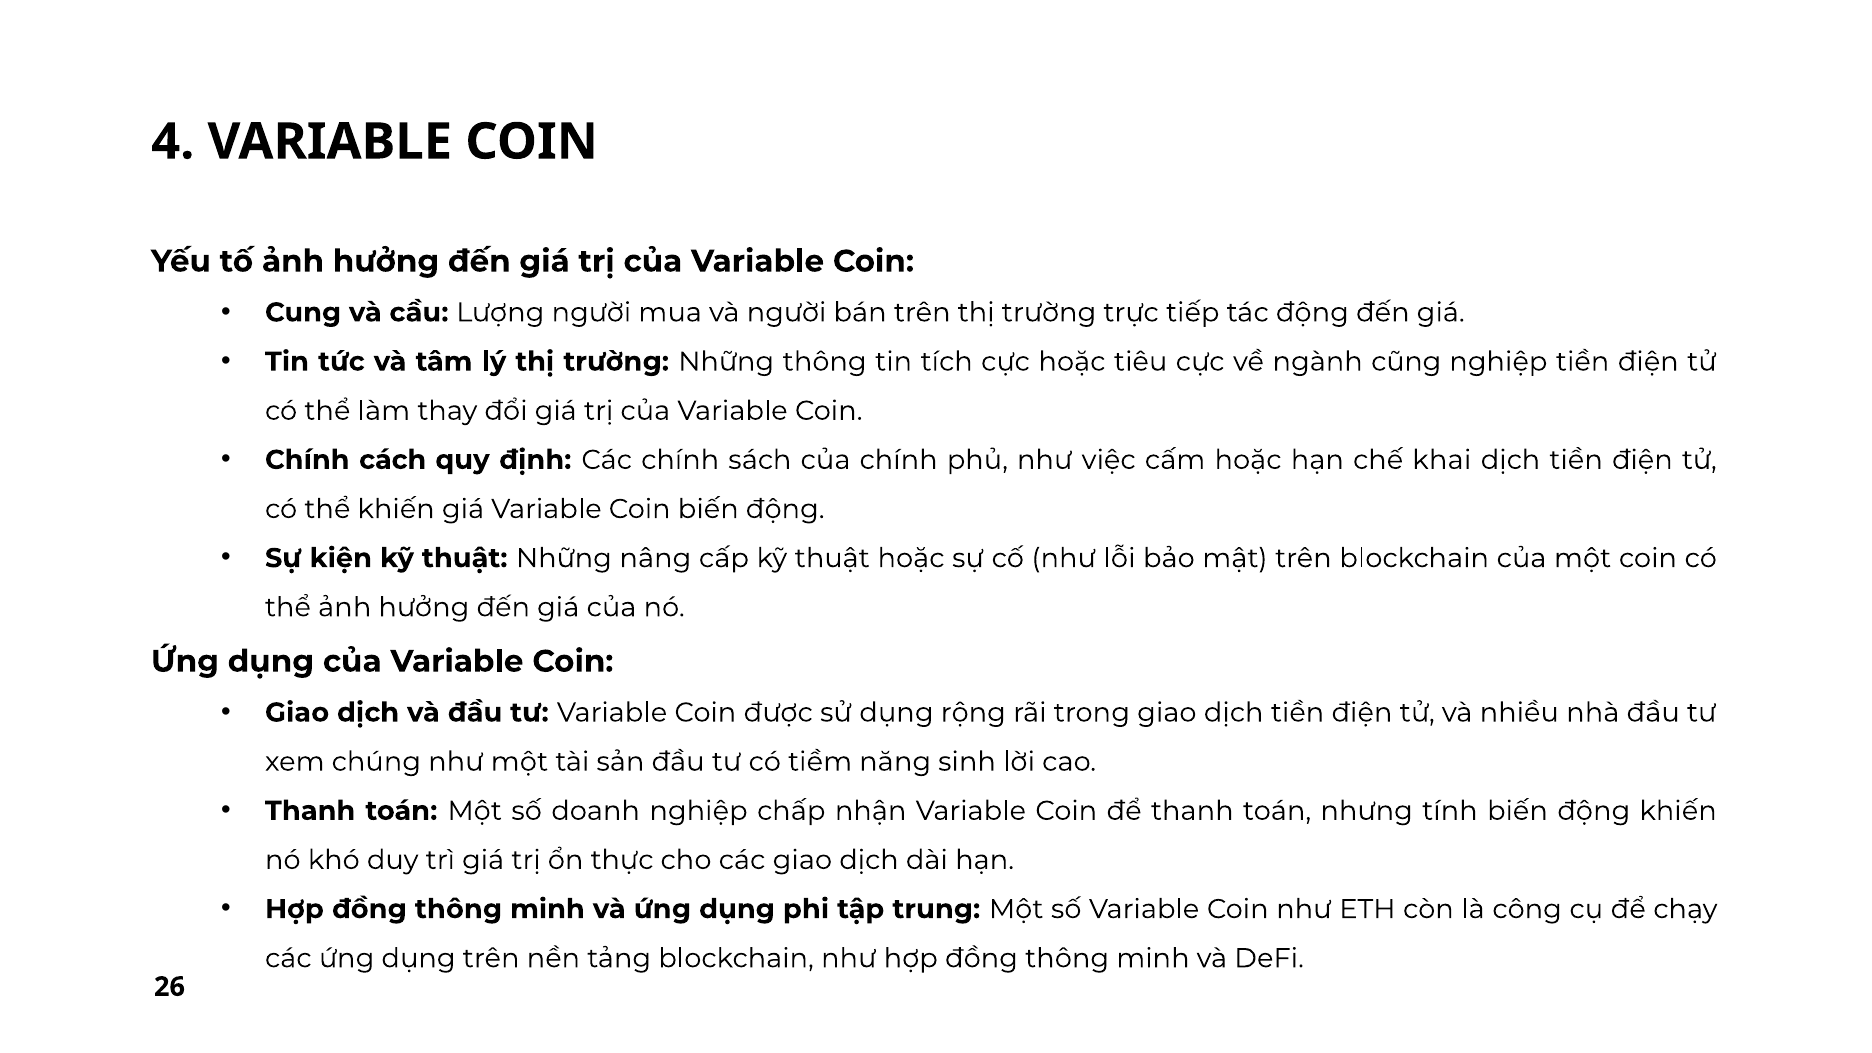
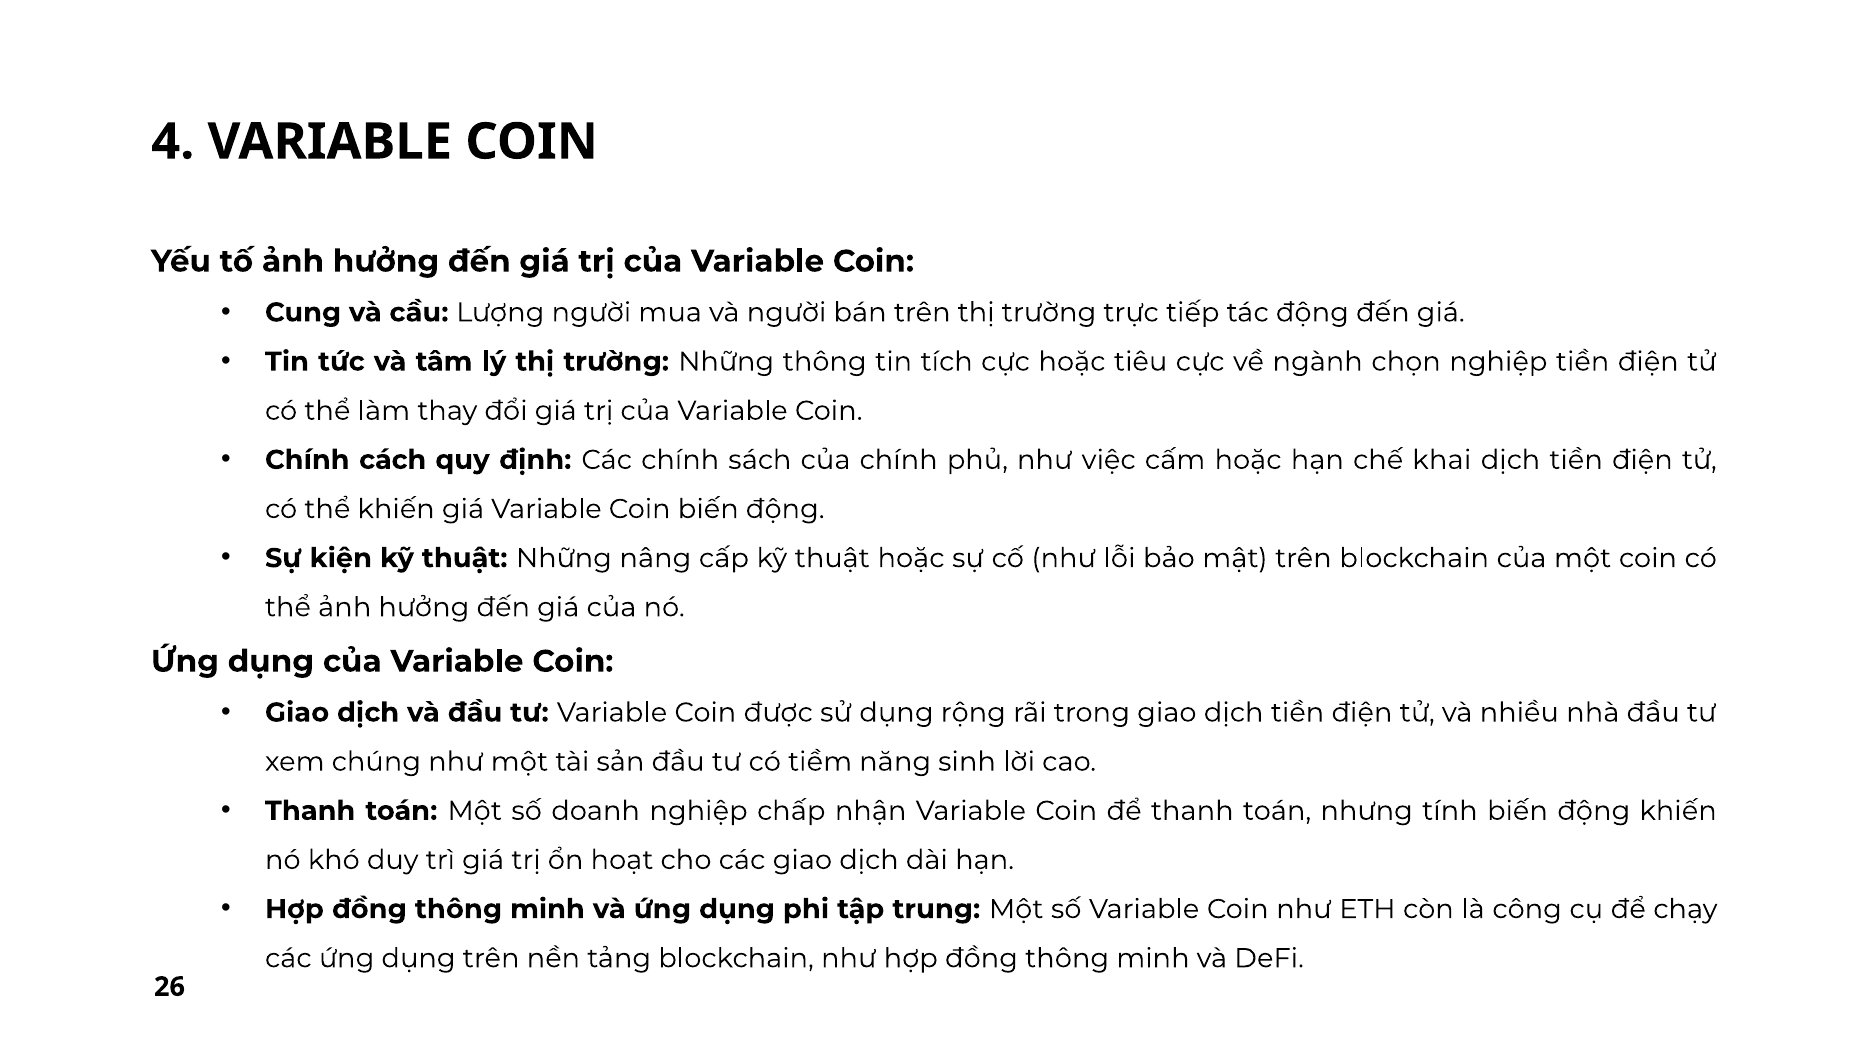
cũng: cũng -> chọn (1406, 362)
thực: thực -> hoạt (622, 860)
